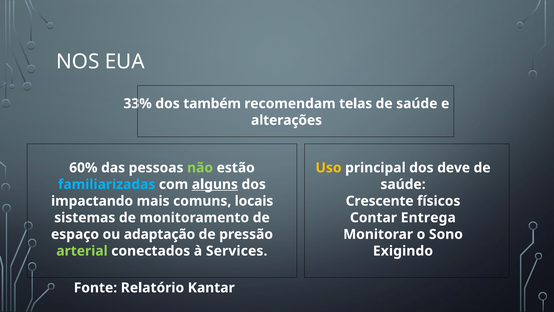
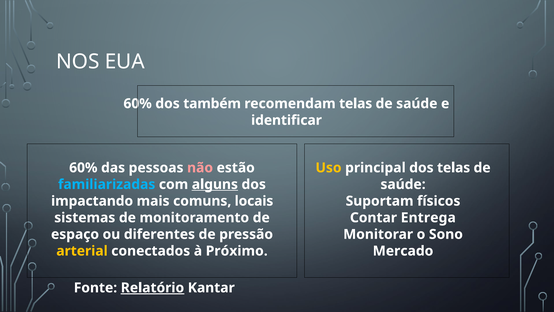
33%: 33% -> 60% (138, 103)
alterações: alterações -> identificar (286, 120)
não colour: light green -> pink (200, 168)
dos deve: deve -> telas (454, 168)
Crescente: Crescente -> Suportam (380, 201)
adaptação: adaptação -> diferentes (159, 234)
arterial colour: light green -> yellow (82, 251)
Services: Services -> Próximo (237, 251)
Exigindo: Exigindo -> Mercado (403, 251)
Relatório underline: none -> present (152, 287)
